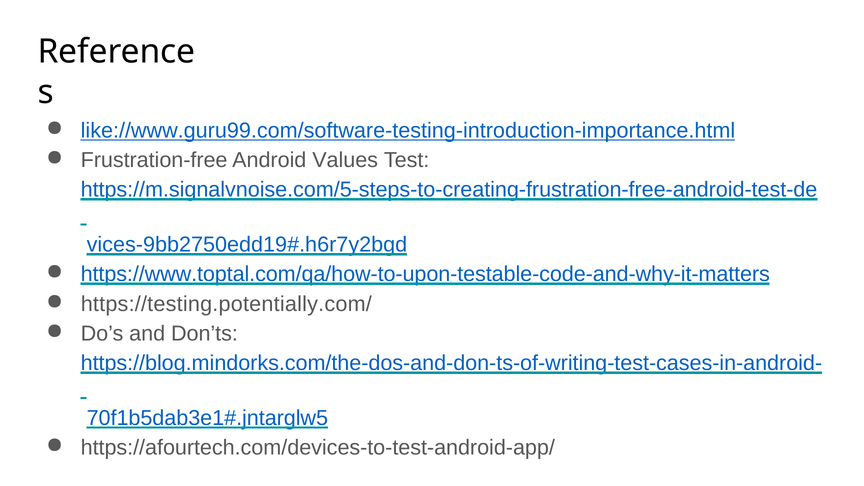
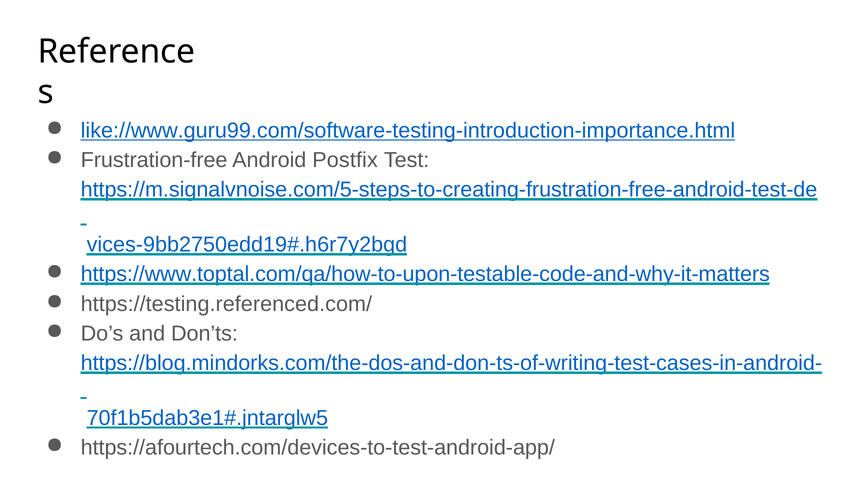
Values: Values -> Postfix (345, 160)
https://testing.potentially.com/: https://testing.potentially.com/ -> https://testing.referenced.com/ (226, 304)
